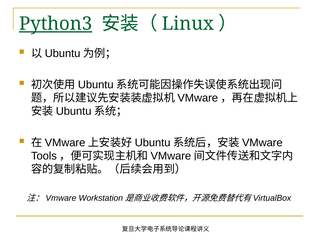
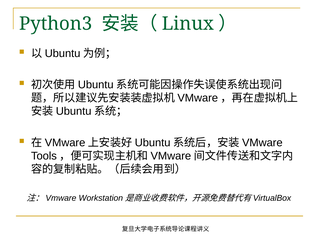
Python3 underline: present -> none (56, 24)
